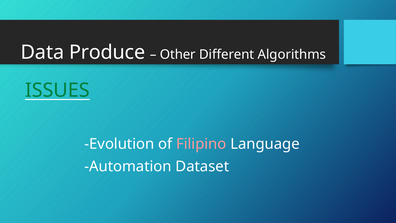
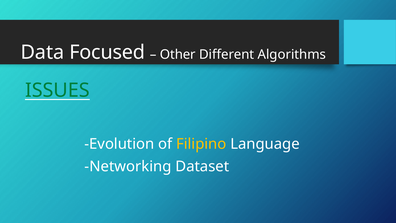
Produce: Produce -> Focused (107, 52)
Filipino colour: pink -> yellow (201, 144)
Automation: Automation -> Networking (128, 166)
